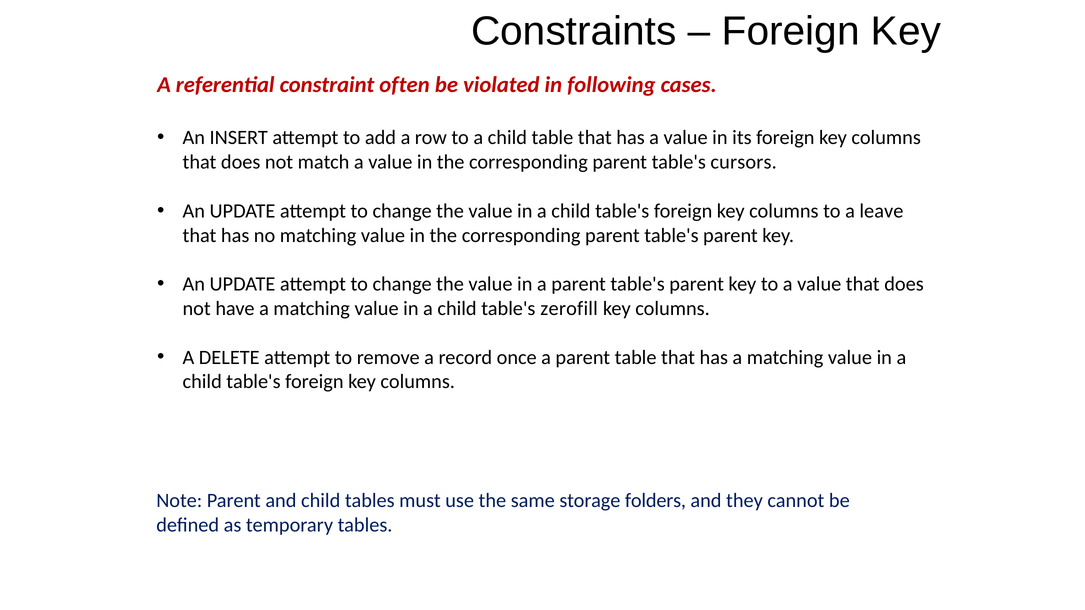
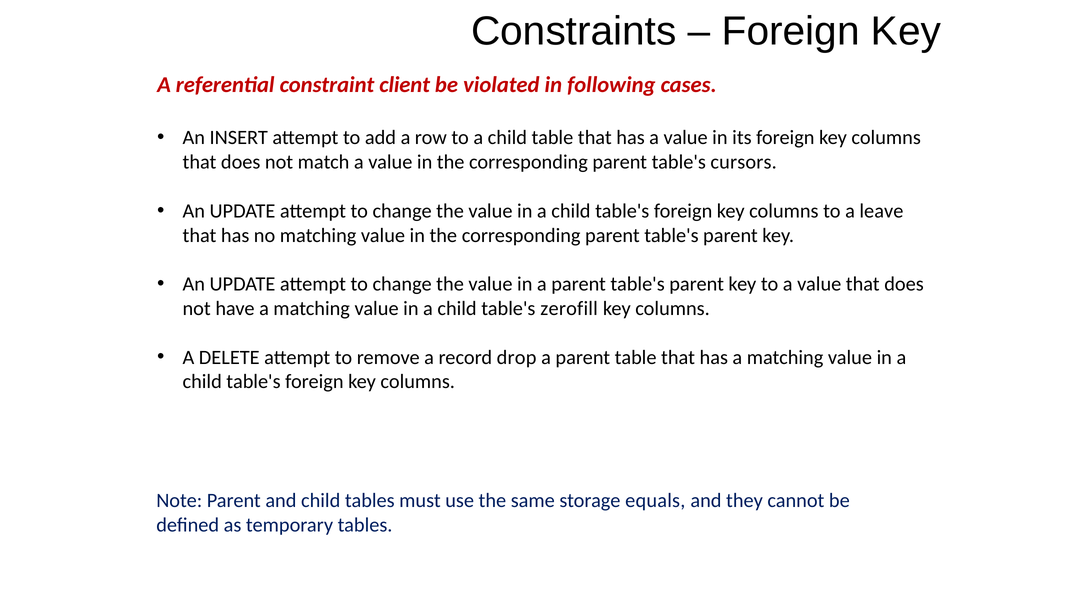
often: often -> client (405, 85)
once: once -> drop (517, 358)
folders: folders -> equals (655, 501)
